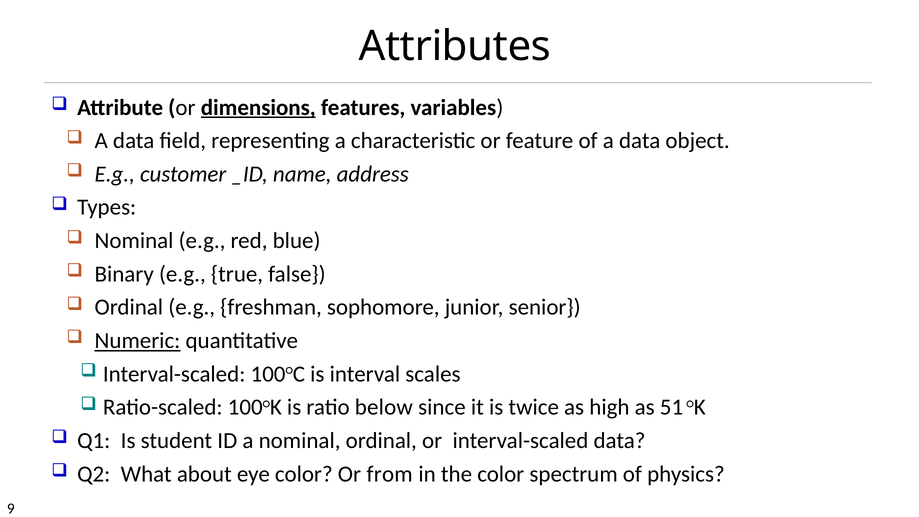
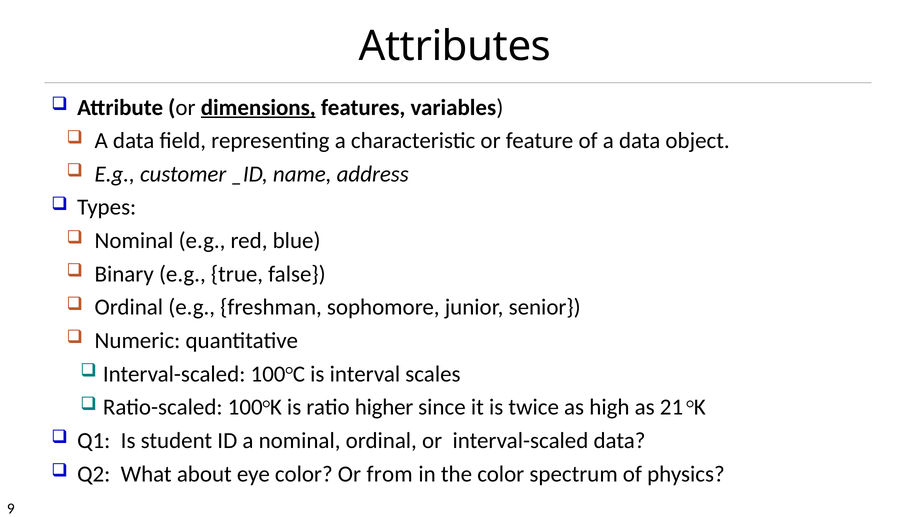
Numeric underline: present -> none (137, 341)
below: below -> higher (384, 407)
51: 51 -> 21 (671, 407)
